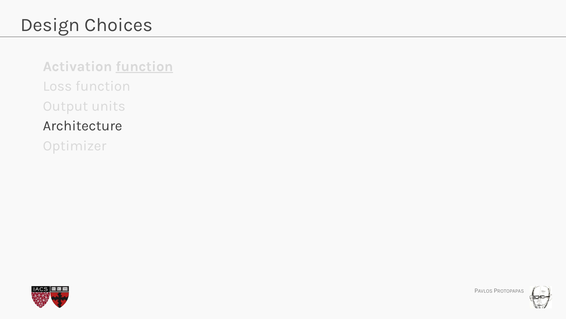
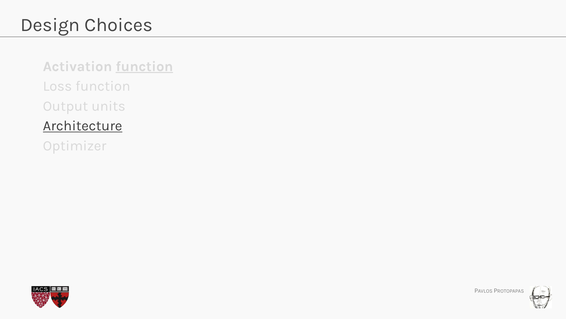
Architecture underline: none -> present (83, 126)
